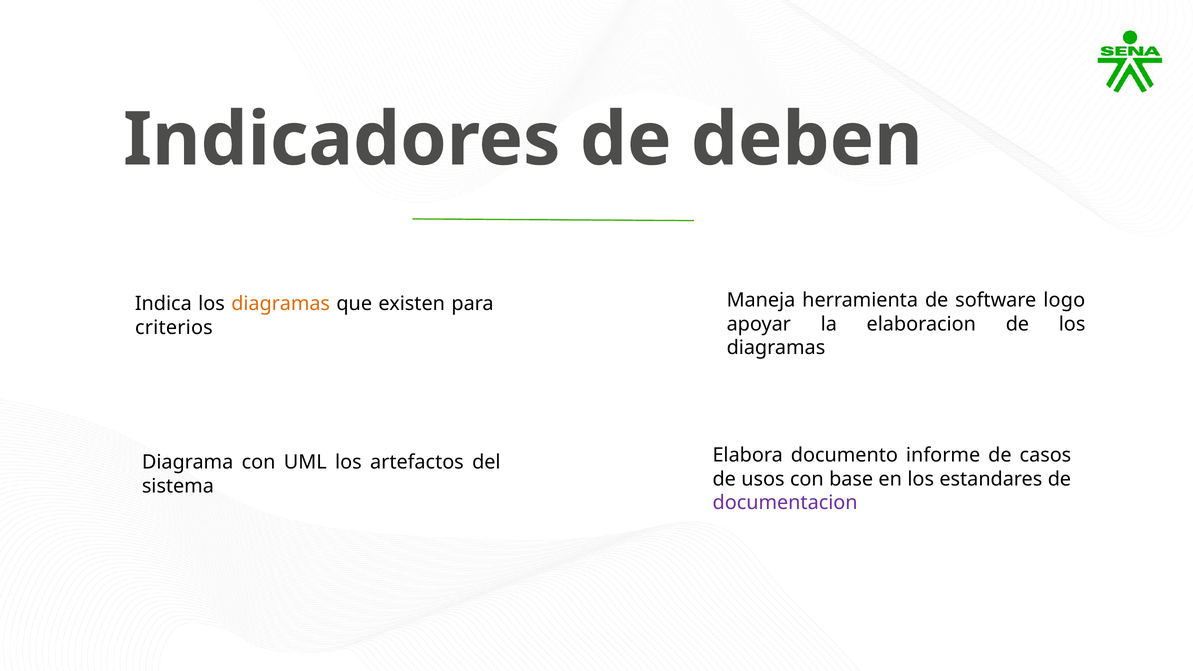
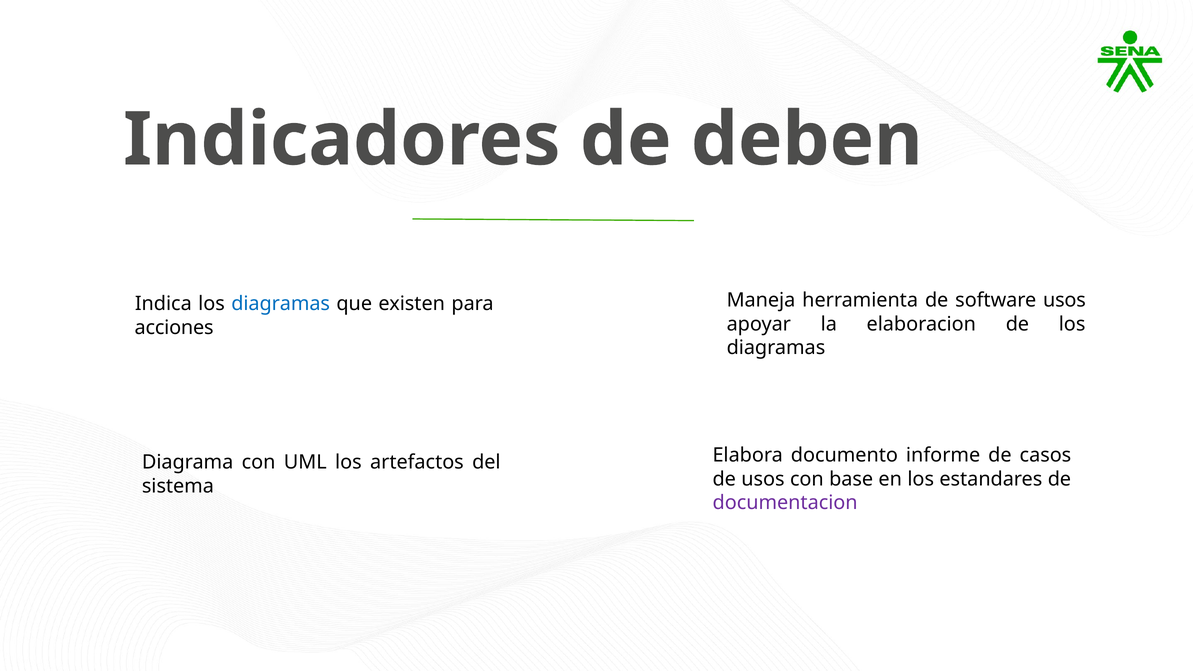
software logo: logo -> usos (1064, 300)
diagramas colour: orange -> blue (281, 304)
criterios: criterios -> acciones (174, 328)
